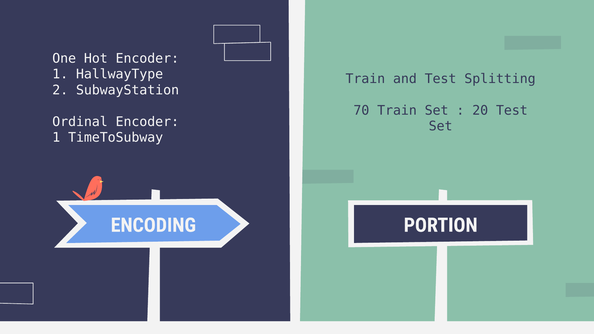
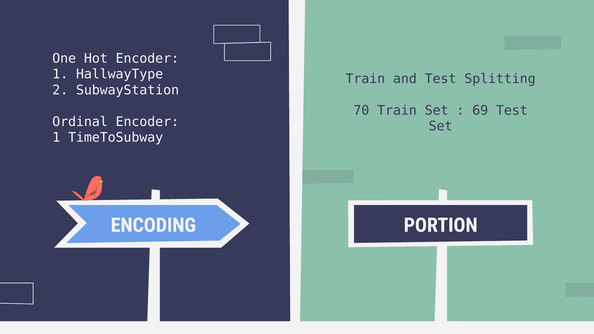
20: 20 -> 69 (480, 110)
